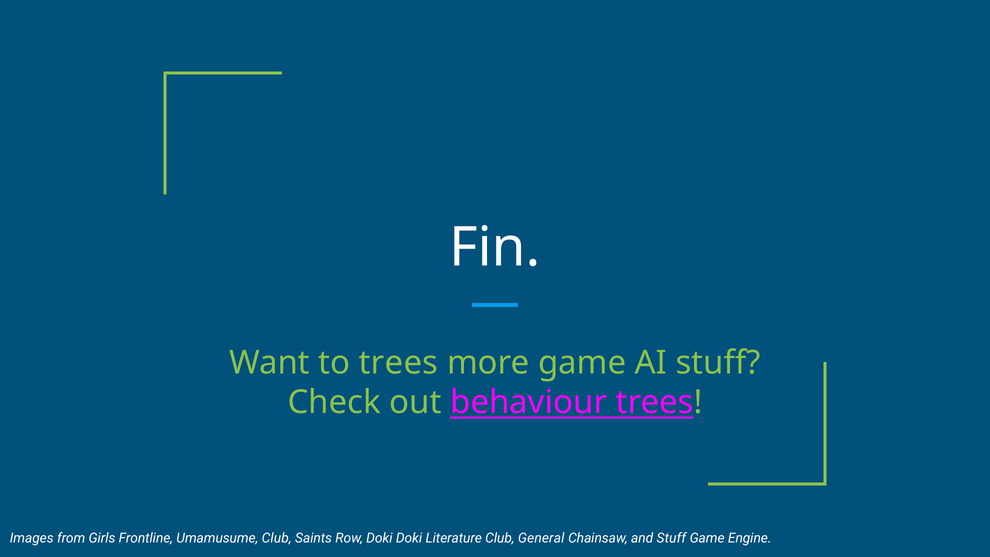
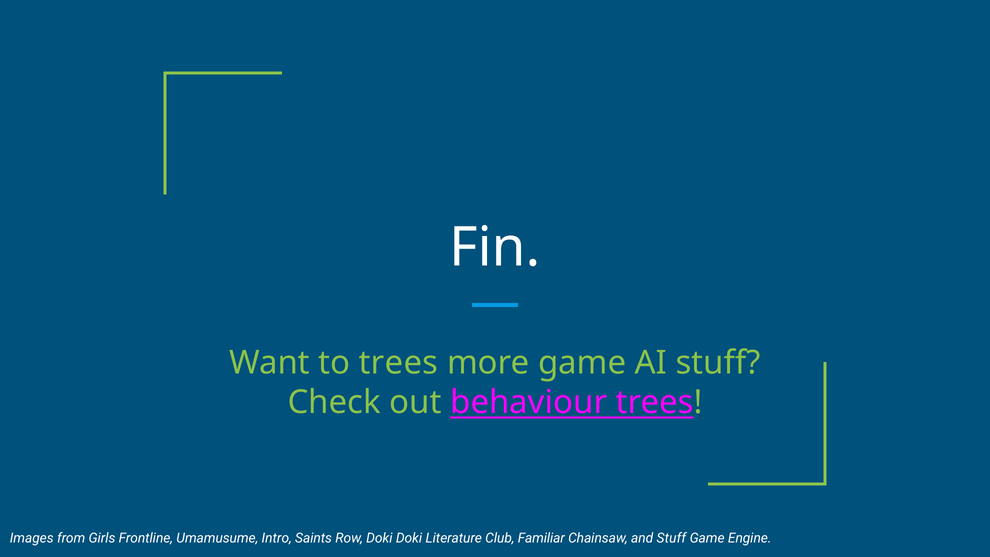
Umamusume Club: Club -> Intro (277, 538)
General: General -> Familiar (541, 538)
